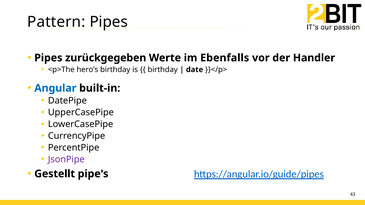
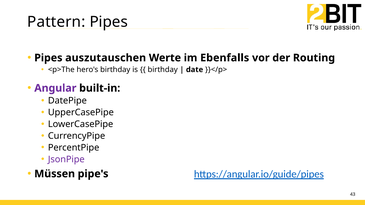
zurückgegeben: zurückgegeben -> auszutauschen (106, 58)
Handler: Handler -> Routing (314, 58)
Angular colour: blue -> purple (55, 88)
Gestellt: Gestellt -> Müssen (55, 174)
